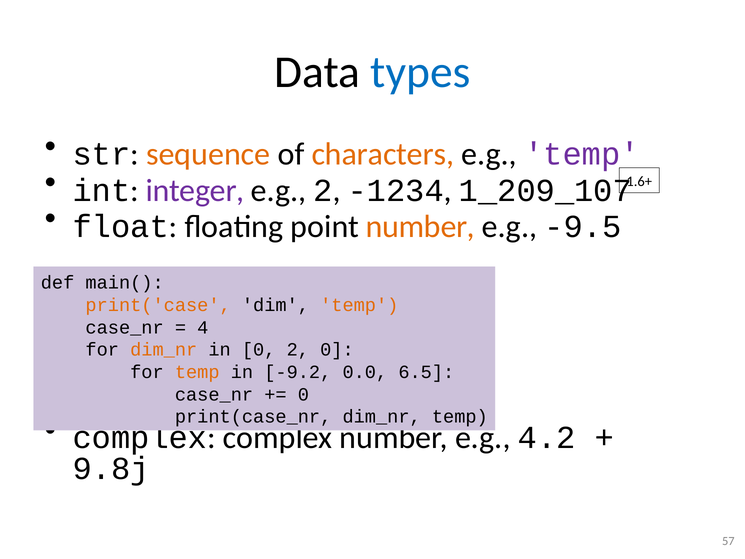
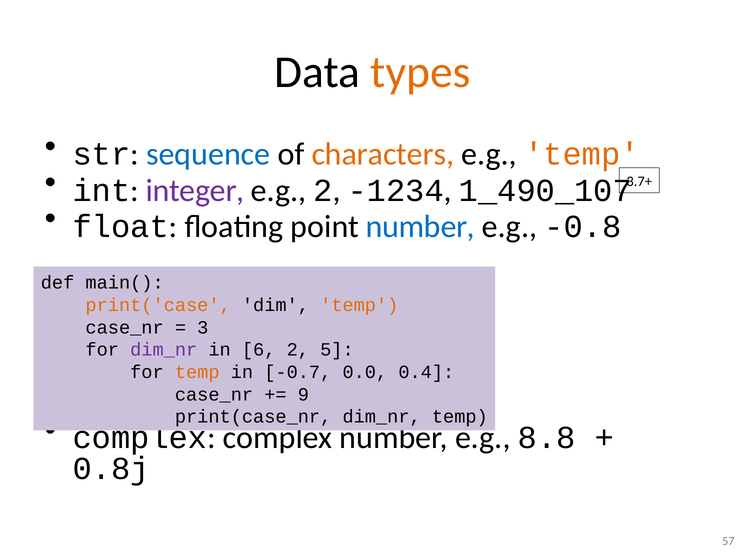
types colour: blue -> orange (420, 72)
sequence colour: orange -> blue (208, 154)
temp colour: purple -> orange (582, 154)
1_209_107: 1_209_107 -> 1_490_107 (545, 190)
1.6+: 1.6+ -> 3.7+ (639, 181)
number colour: orange -> blue (420, 226)
-9.5: -9.5 -> -0.8 (583, 226)
4: 4 -> 3 (203, 327)
dim_nr colour: orange -> purple (164, 350)
in 0: 0 -> 6 (259, 350)
2 0: 0 -> 5 (337, 350)
-9.2: -9.2 -> -0.7 (298, 372)
6.5: 6.5 -> 0.4 (426, 372)
0: 0 -> 9 (303, 394)
4.2: 4.2 -> 8.8 (547, 438)
9.8j: 9.8j -> 0.8j (111, 468)
